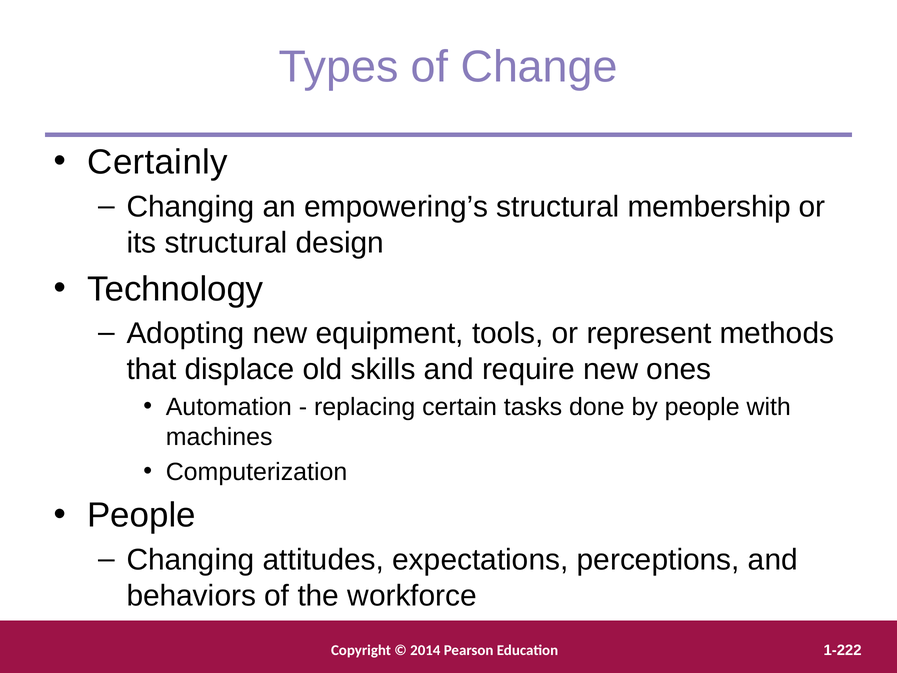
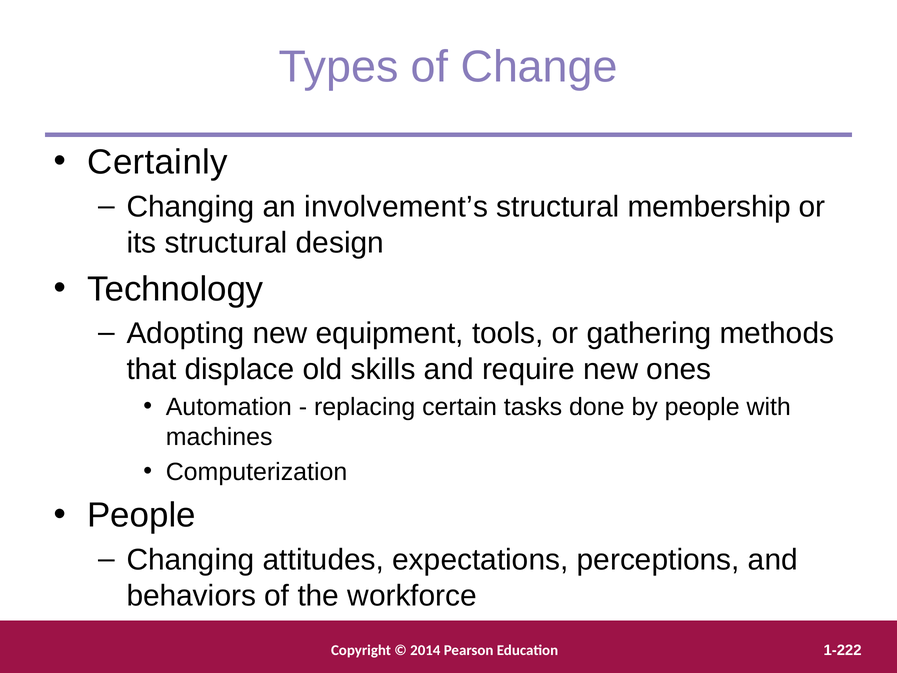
empowering’s: empowering’s -> involvement’s (396, 207)
represent: represent -> gathering (649, 333)
